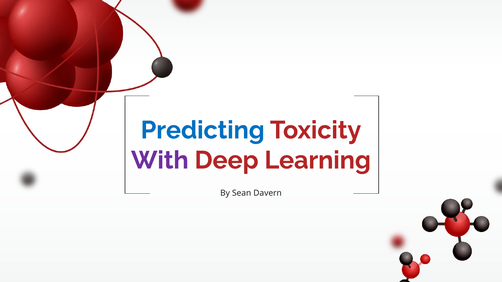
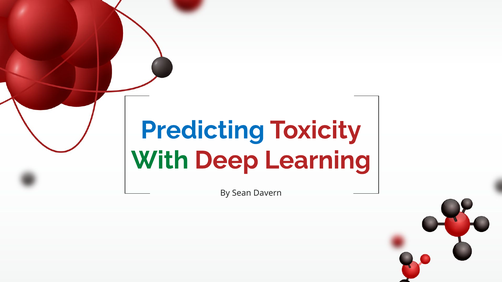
With colour: purple -> green (160, 160)
